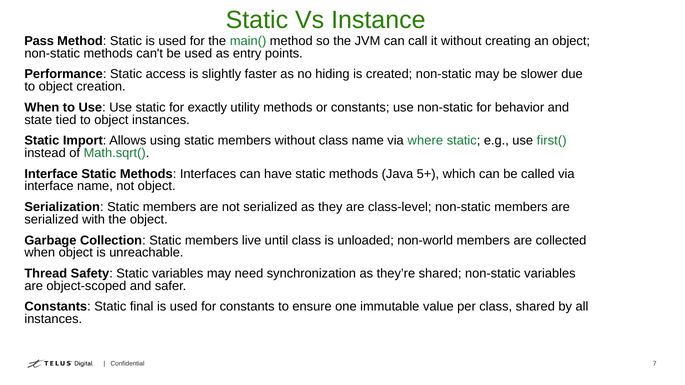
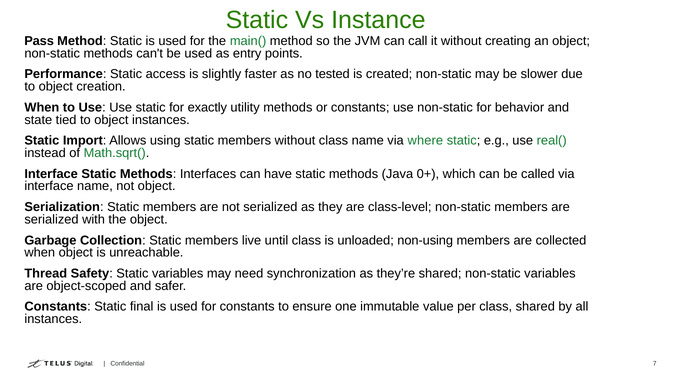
hiding: hiding -> tested (333, 74)
first(: first( -> real( (552, 141)
5+: 5+ -> 0+ (428, 174)
non-world: non-world -> non-using (425, 240)
